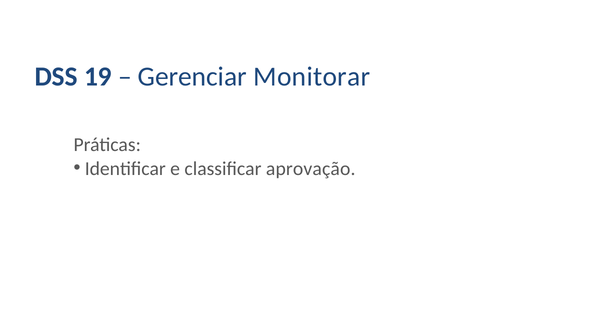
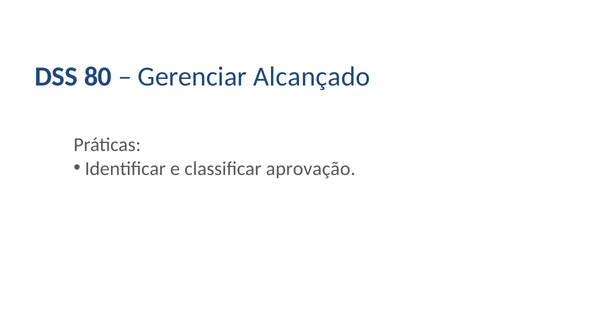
19: 19 -> 80 (98, 77)
Monitorar: Monitorar -> Alcançado (312, 77)
